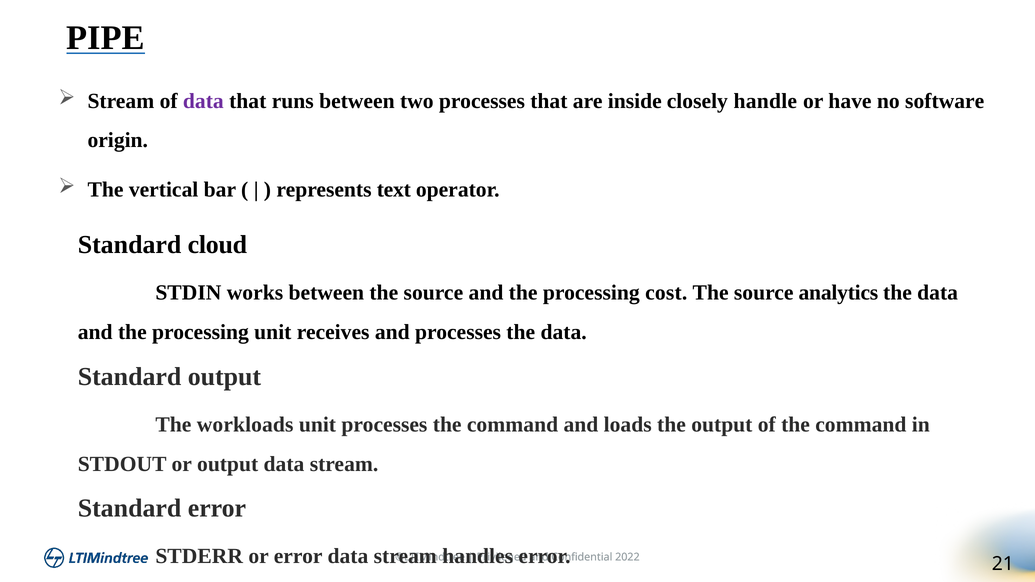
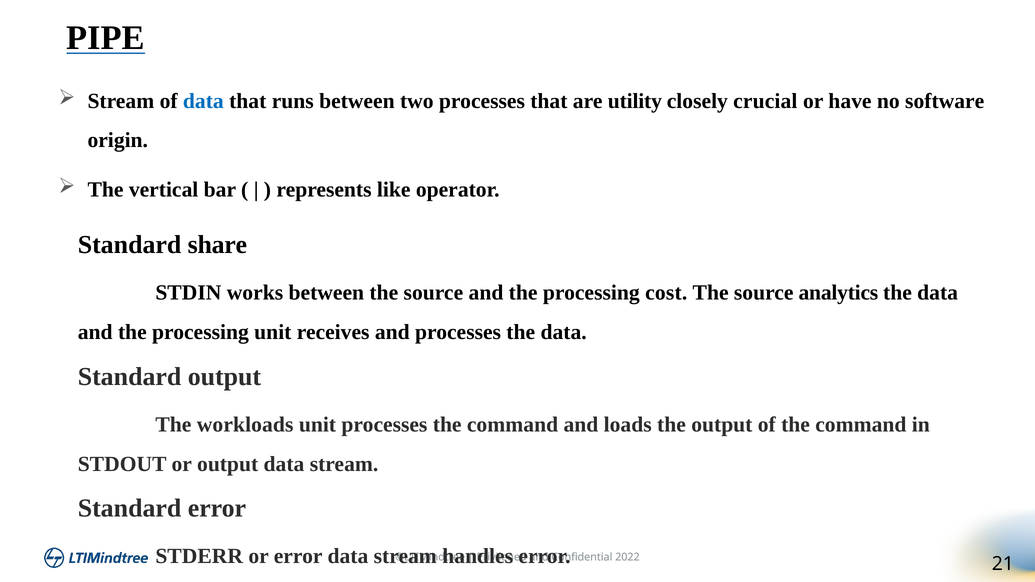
data colour: purple -> blue (203, 101)
inside: inside -> utility (635, 101)
handle: handle -> crucial (765, 101)
text: text -> like (394, 190)
cloud: cloud -> share (217, 245)
